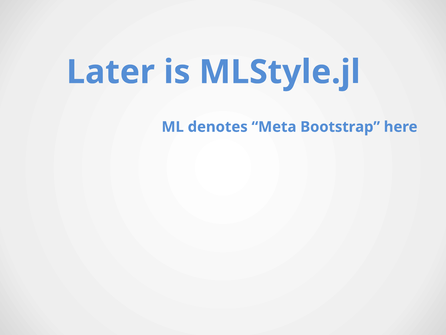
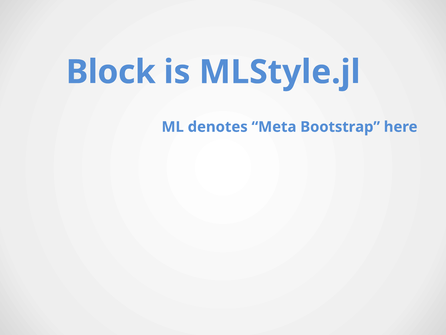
Later: Later -> Block (111, 72)
